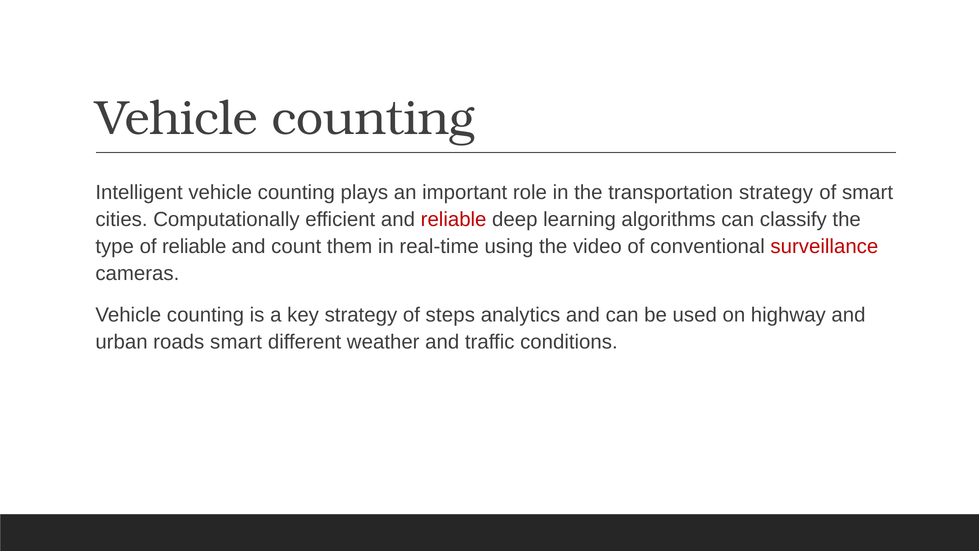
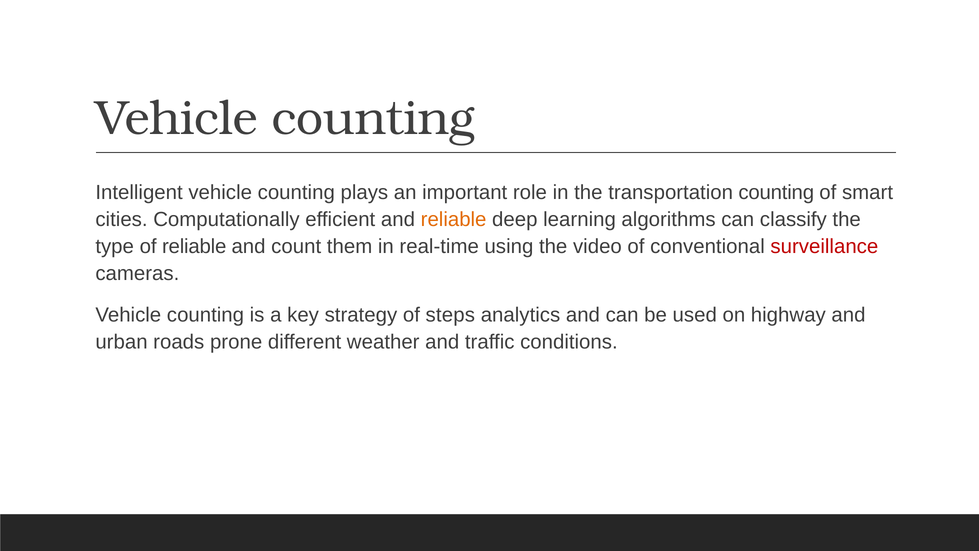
transportation strategy: strategy -> counting (776, 193)
reliable colour: red -> orange (454, 220)
roads smart: smart -> prone (236, 342)
